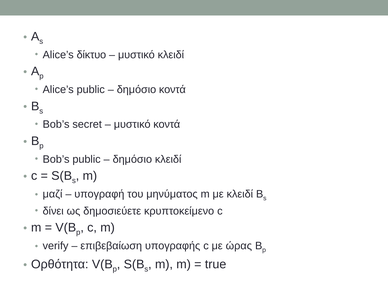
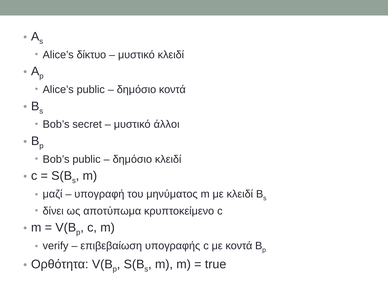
μυστικό κοντά: κοντά -> άλλοι (167, 124)
δημοσιεύετε: δημοσιεύετε -> αποτύπωμα (112, 211)
με ώρας: ώρας -> κοντά (239, 246)
